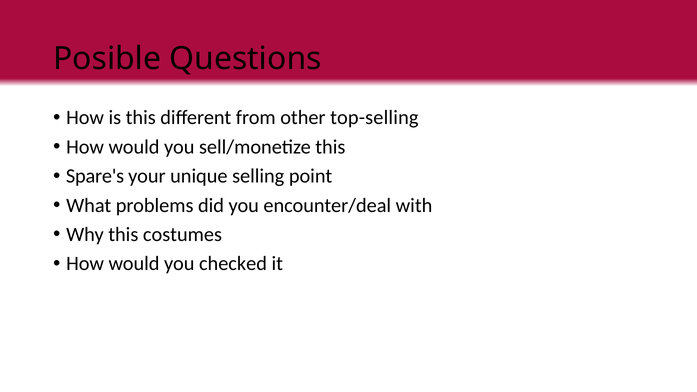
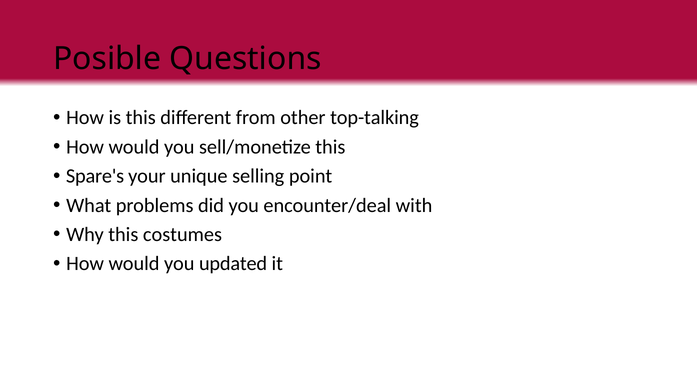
top-selling: top-selling -> top-talking (374, 118)
checked: checked -> updated (233, 264)
